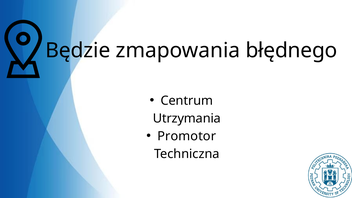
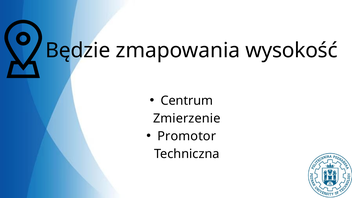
błędnego: błędnego -> wysokość (291, 51)
Utrzymania: Utrzymania -> Zmierzenie (187, 118)
